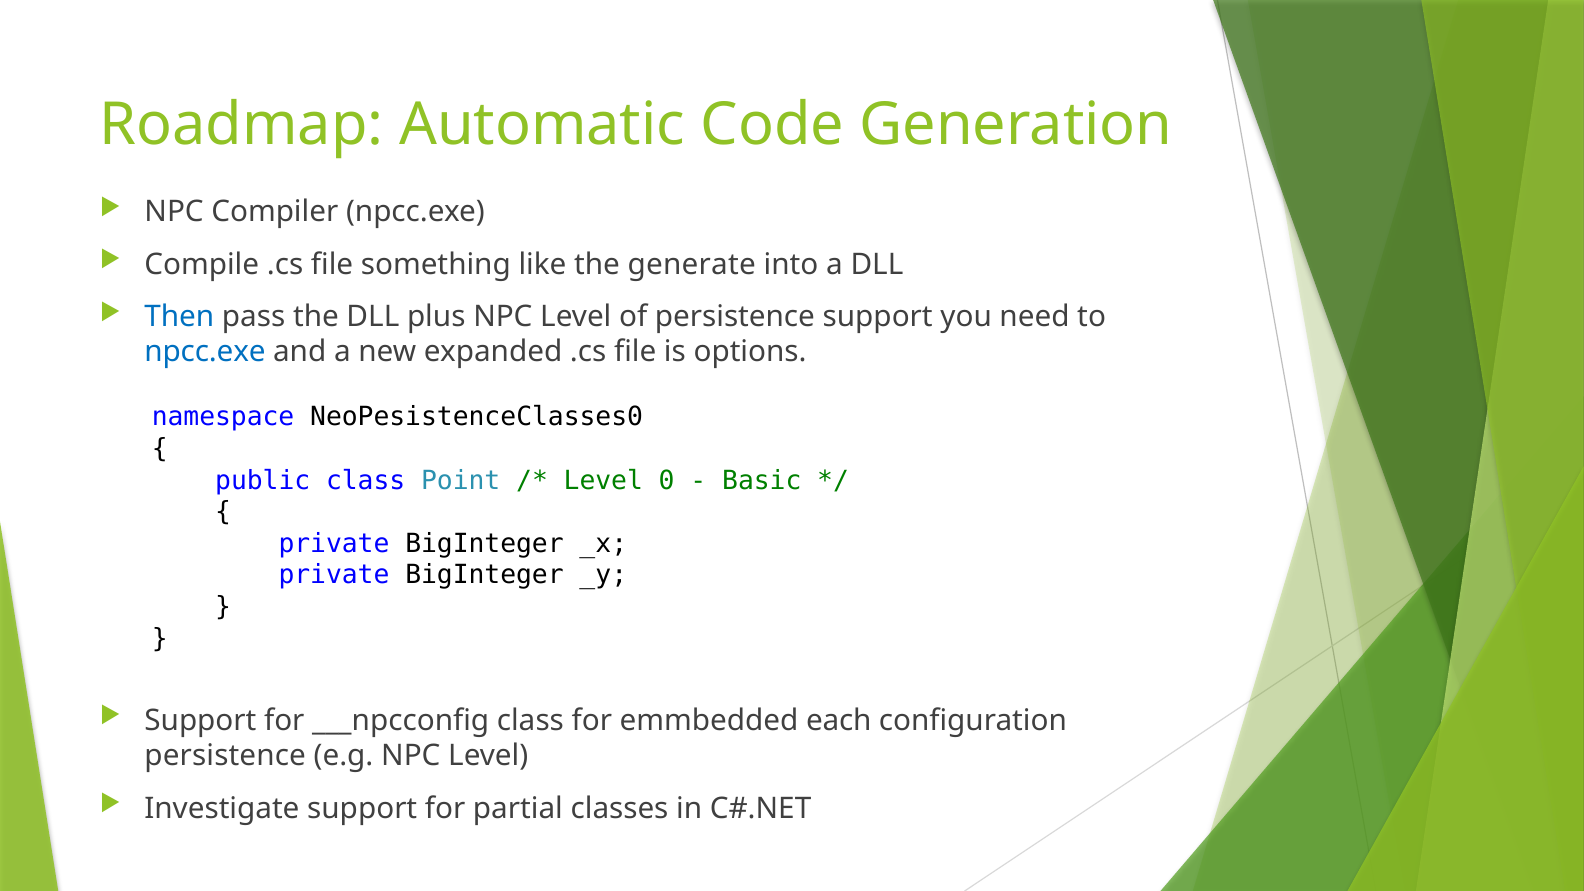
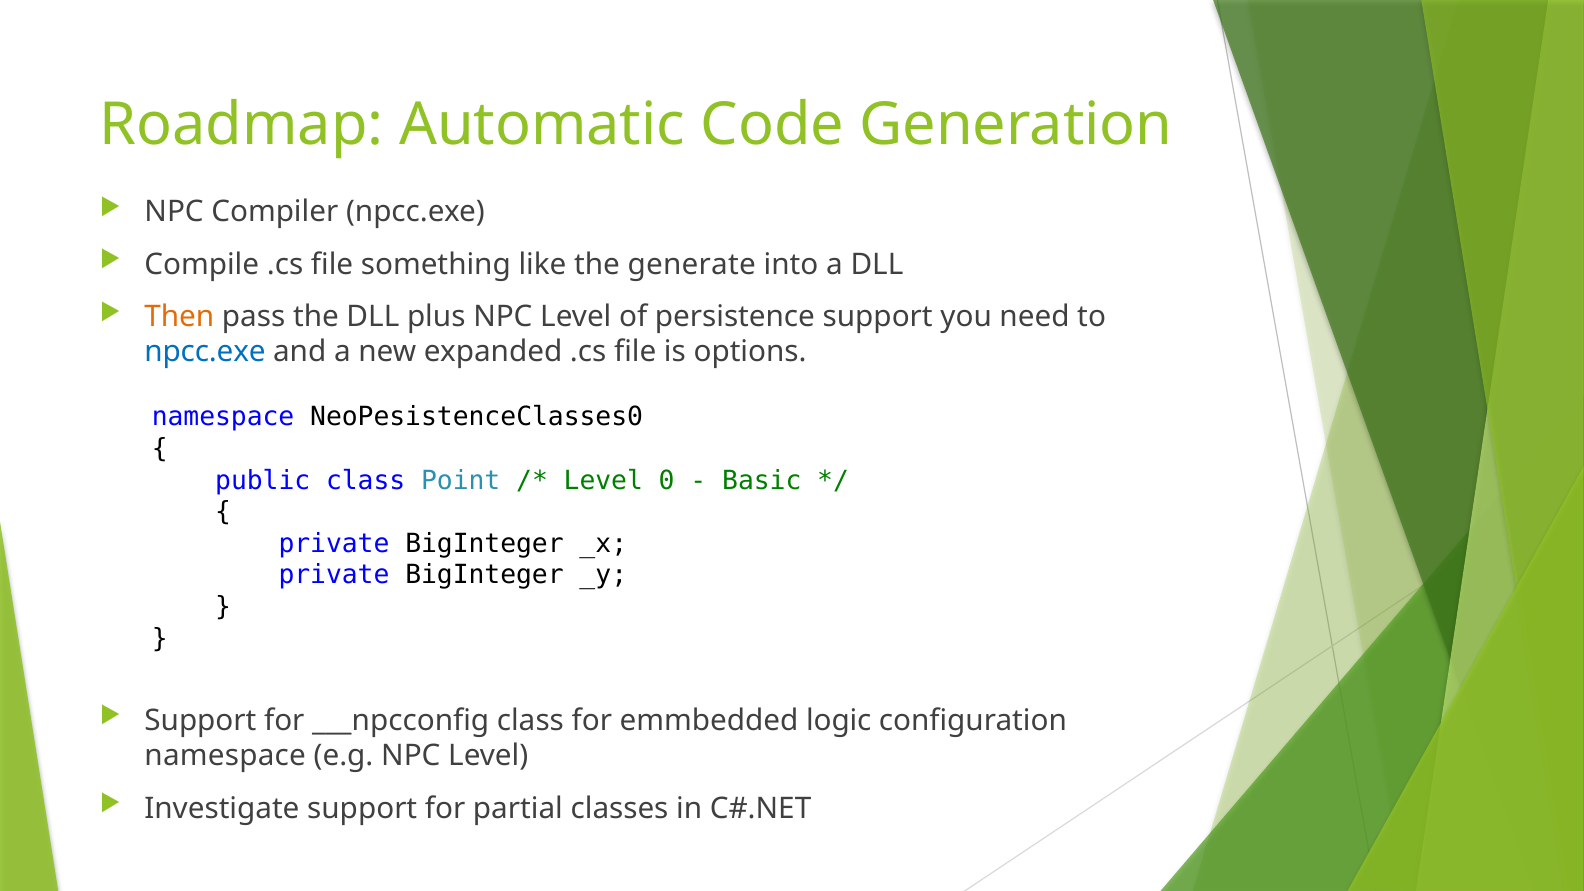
Then colour: blue -> orange (179, 316)
each: each -> logic (839, 720)
persistence: persistence -> namespace (225, 756)
